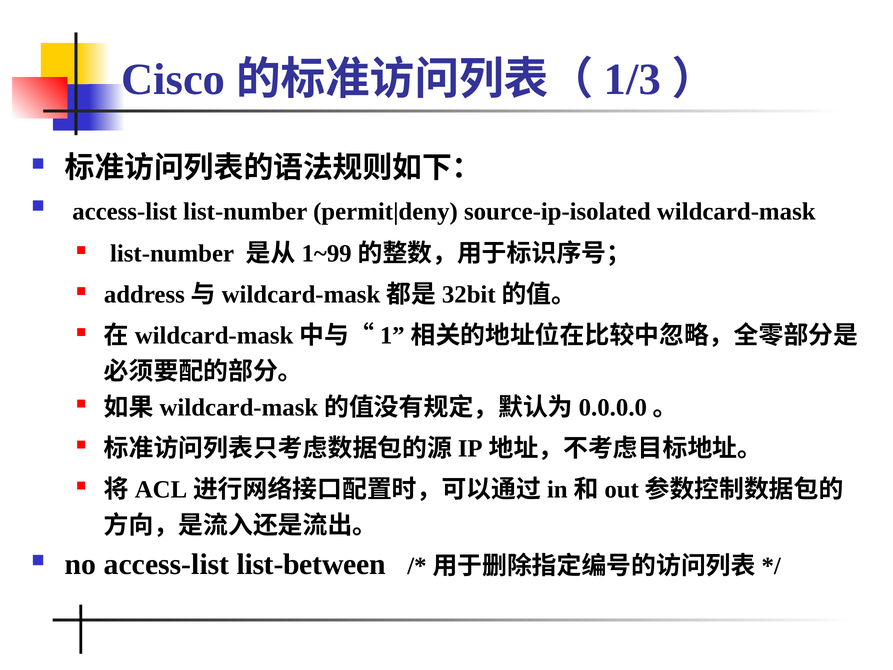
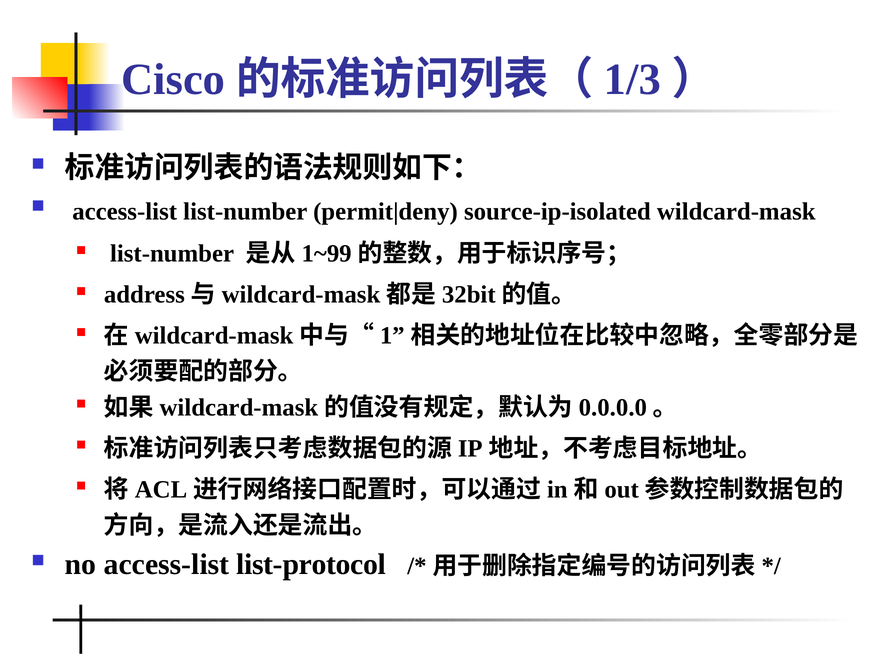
list-between: list-between -> list-protocol (311, 564)
